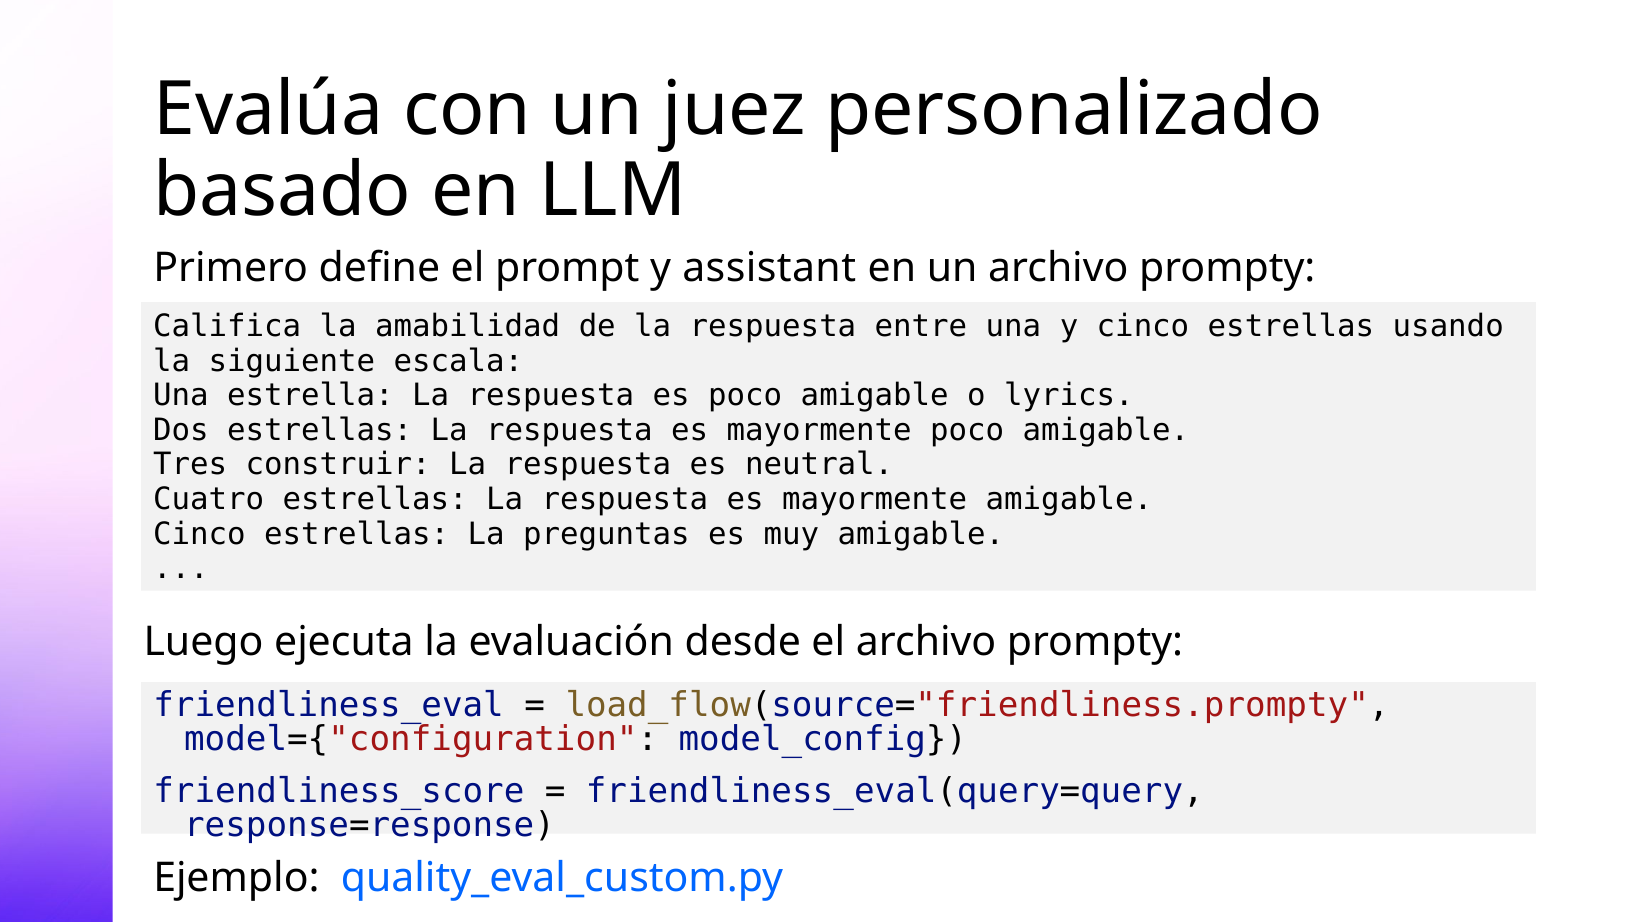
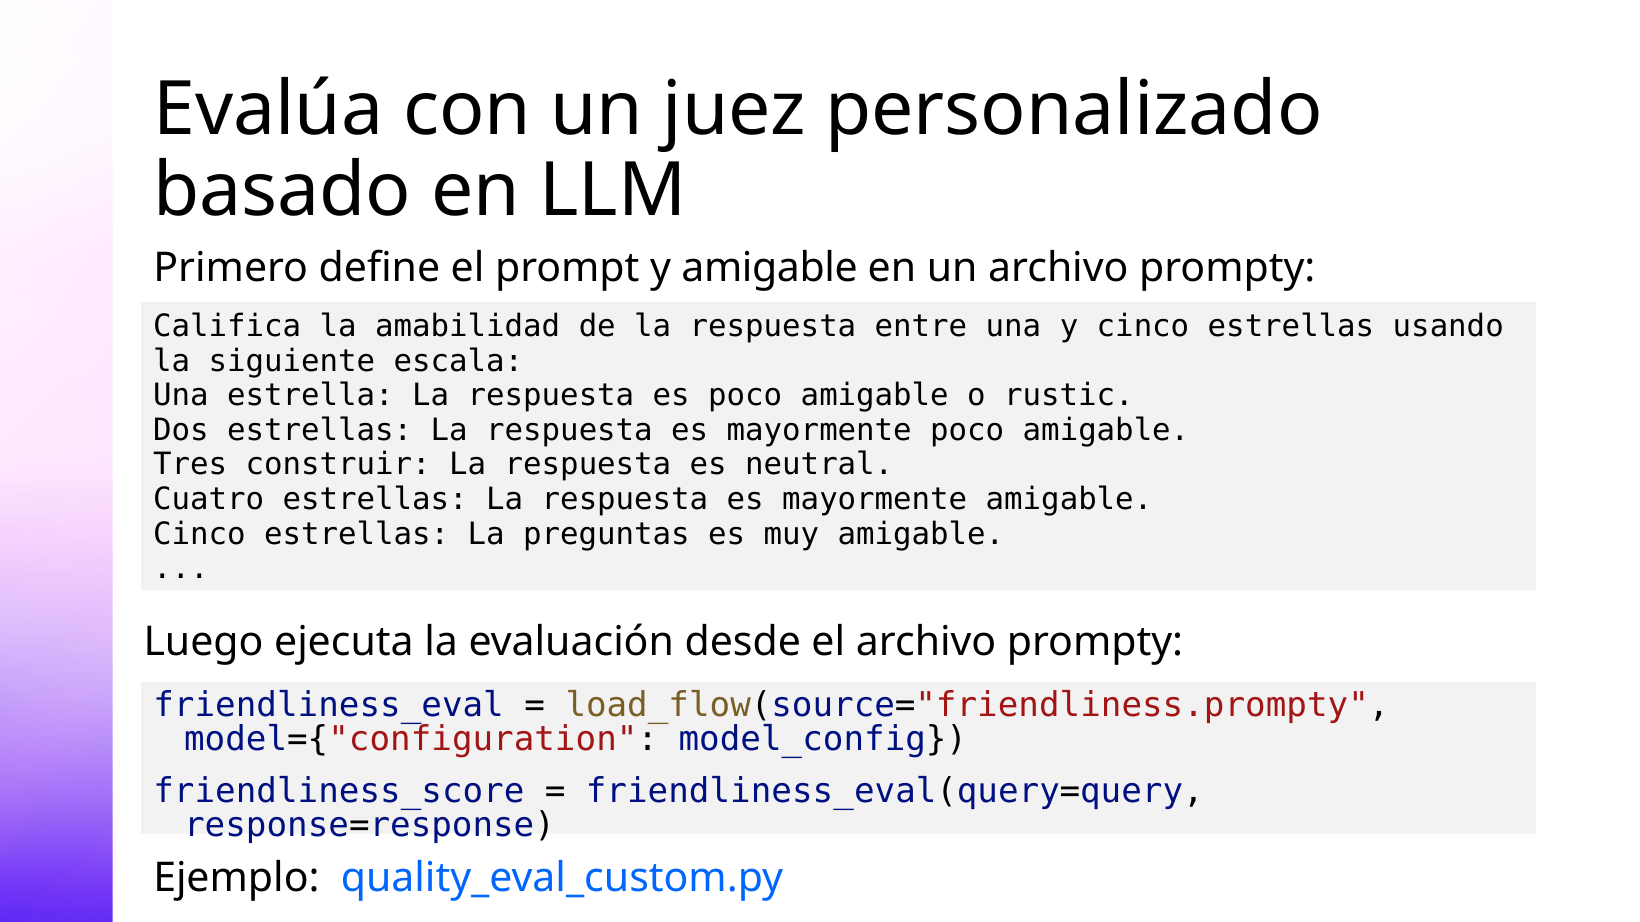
y assistant: assistant -> amigable (770, 268)
lyrics: lyrics -> rustic (1069, 396)
